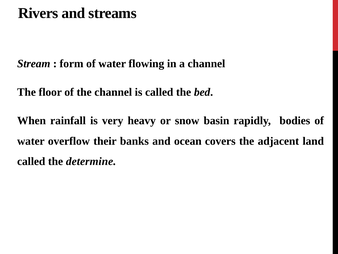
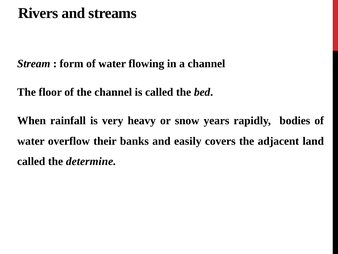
basin: basin -> years (216, 121)
ocean: ocean -> easily (188, 141)
